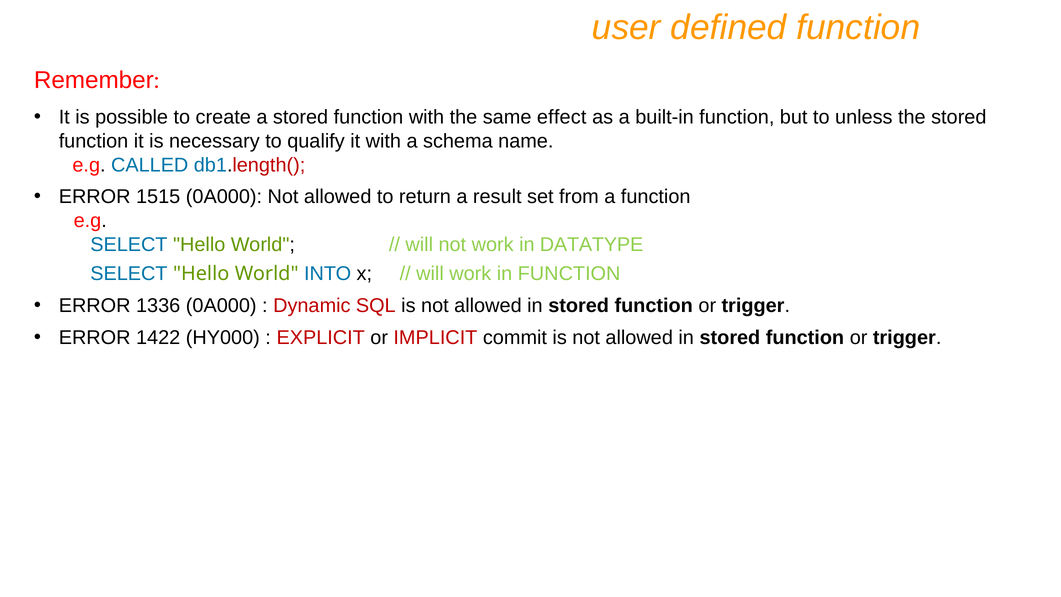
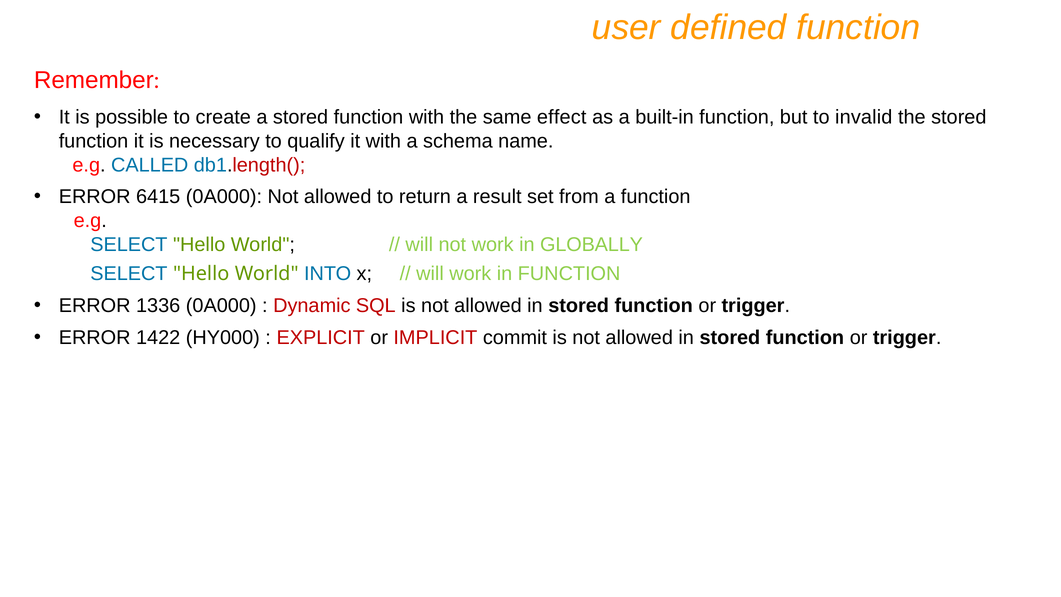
unless: unless -> invalid (864, 117)
1515: 1515 -> 6415 (158, 197)
DATATYPE: DATATYPE -> GLOBALLY (592, 245)
